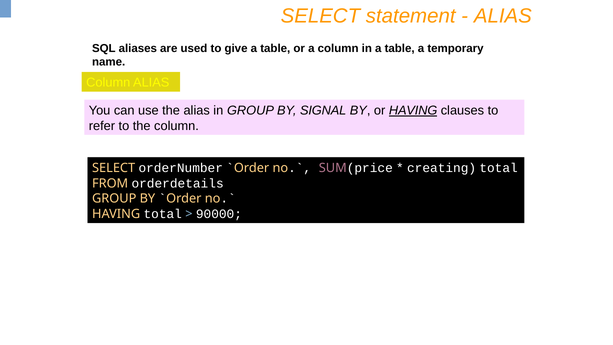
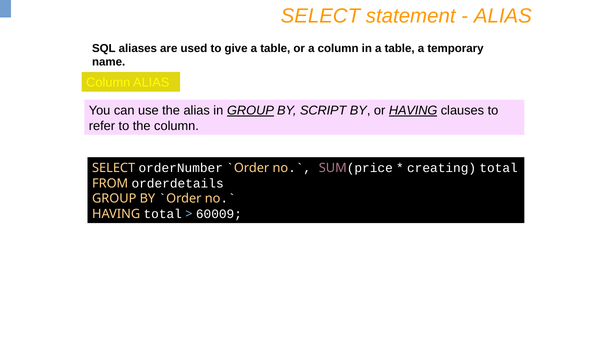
GROUP underline: none -> present (250, 110)
SIGNAL: SIGNAL -> SCRIPT (323, 110)
90000: 90000 -> 60009 (219, 214)
